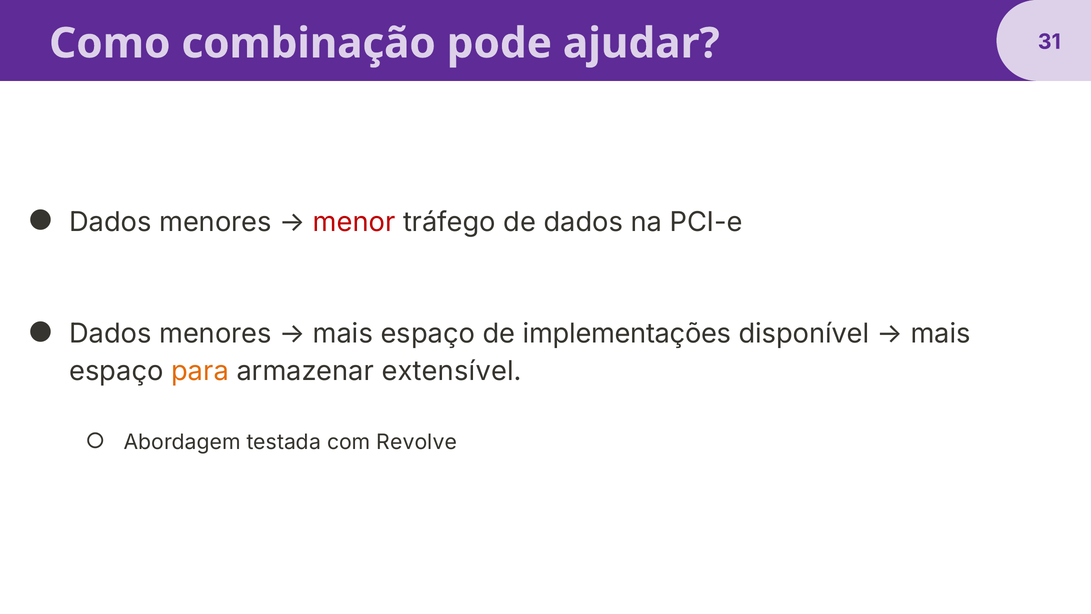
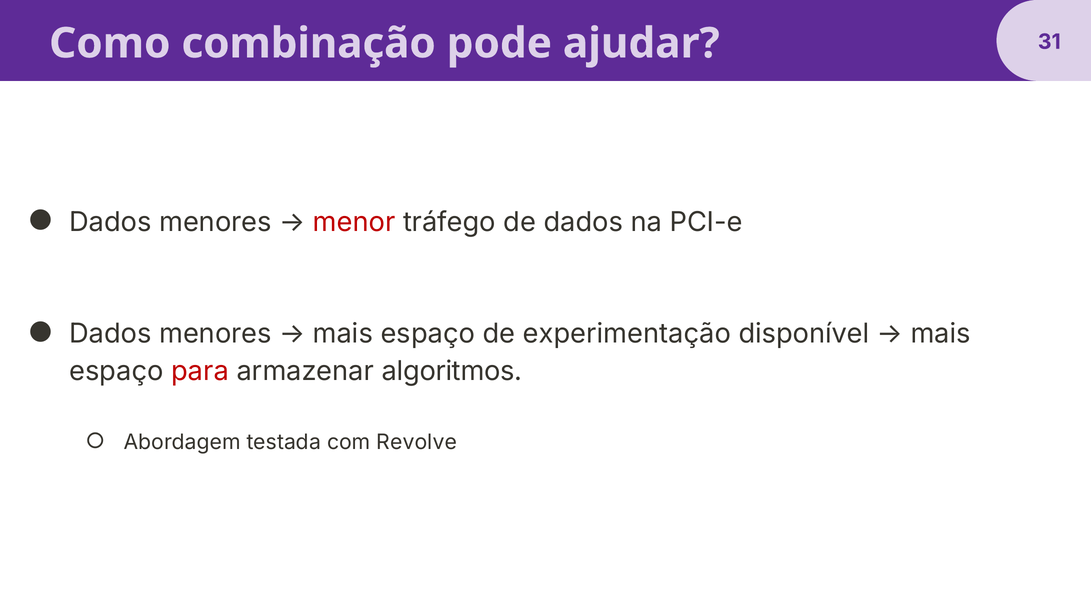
implementações: implementações -> experimentação (627, 334)
para colour: orange -> red (200, 371)
extensível: extensível -> algoritmos (452, 371)
